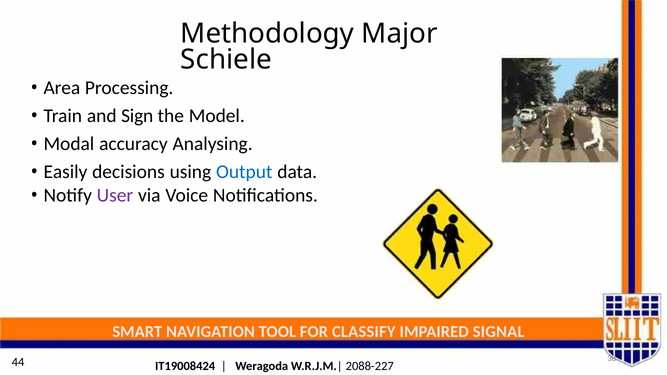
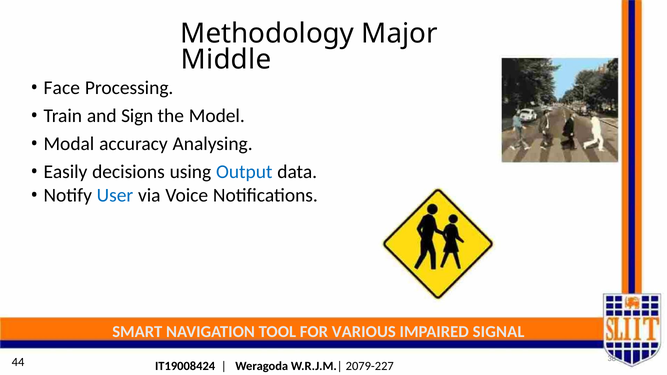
Schiele: Schiele -> Middle (226, 59)
Area: Area -> Face (62, 88)
User colour: purple -> blue (115, 195)
CLASSIFY: CLASSIFY -> VARIOUS (364, 332)
2088-227: 2088-227 -> 2079-227 (370, 366)
